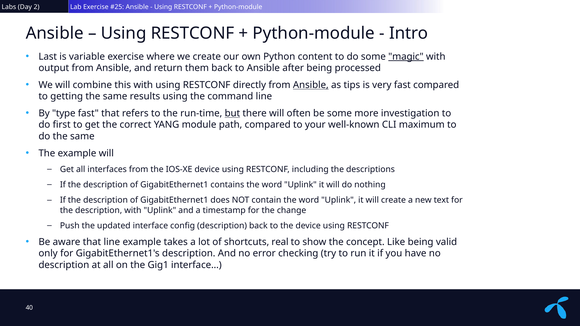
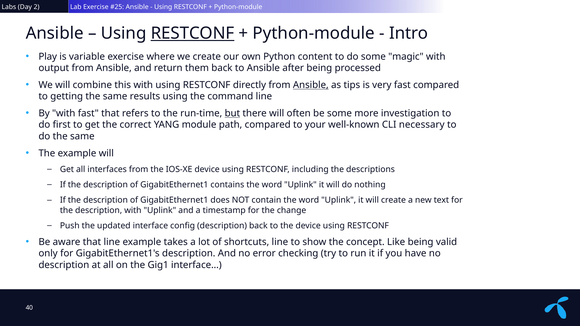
RESTCONF underline: none -> present (193, 33)
Last: Last -> Play (48, 57)
magic underline: present -> none (406, 57)
By type: type -> with (64, 113)
maximum: maximum -> necessary (422, 125)
shortcuts real: real -> line (280, 242)
